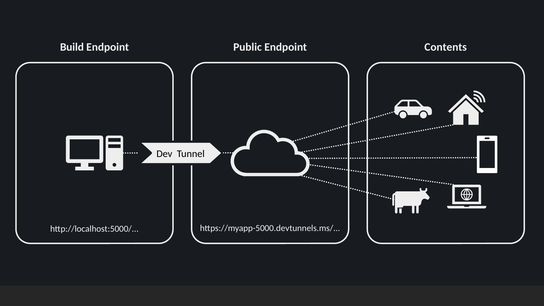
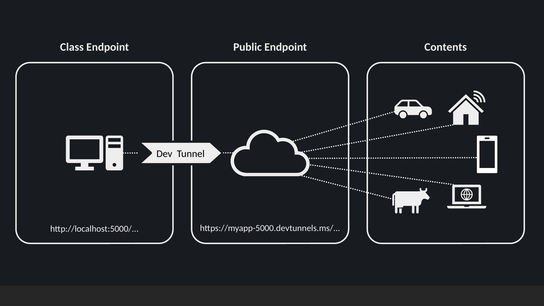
Build: Build -> Class (72, 47)
